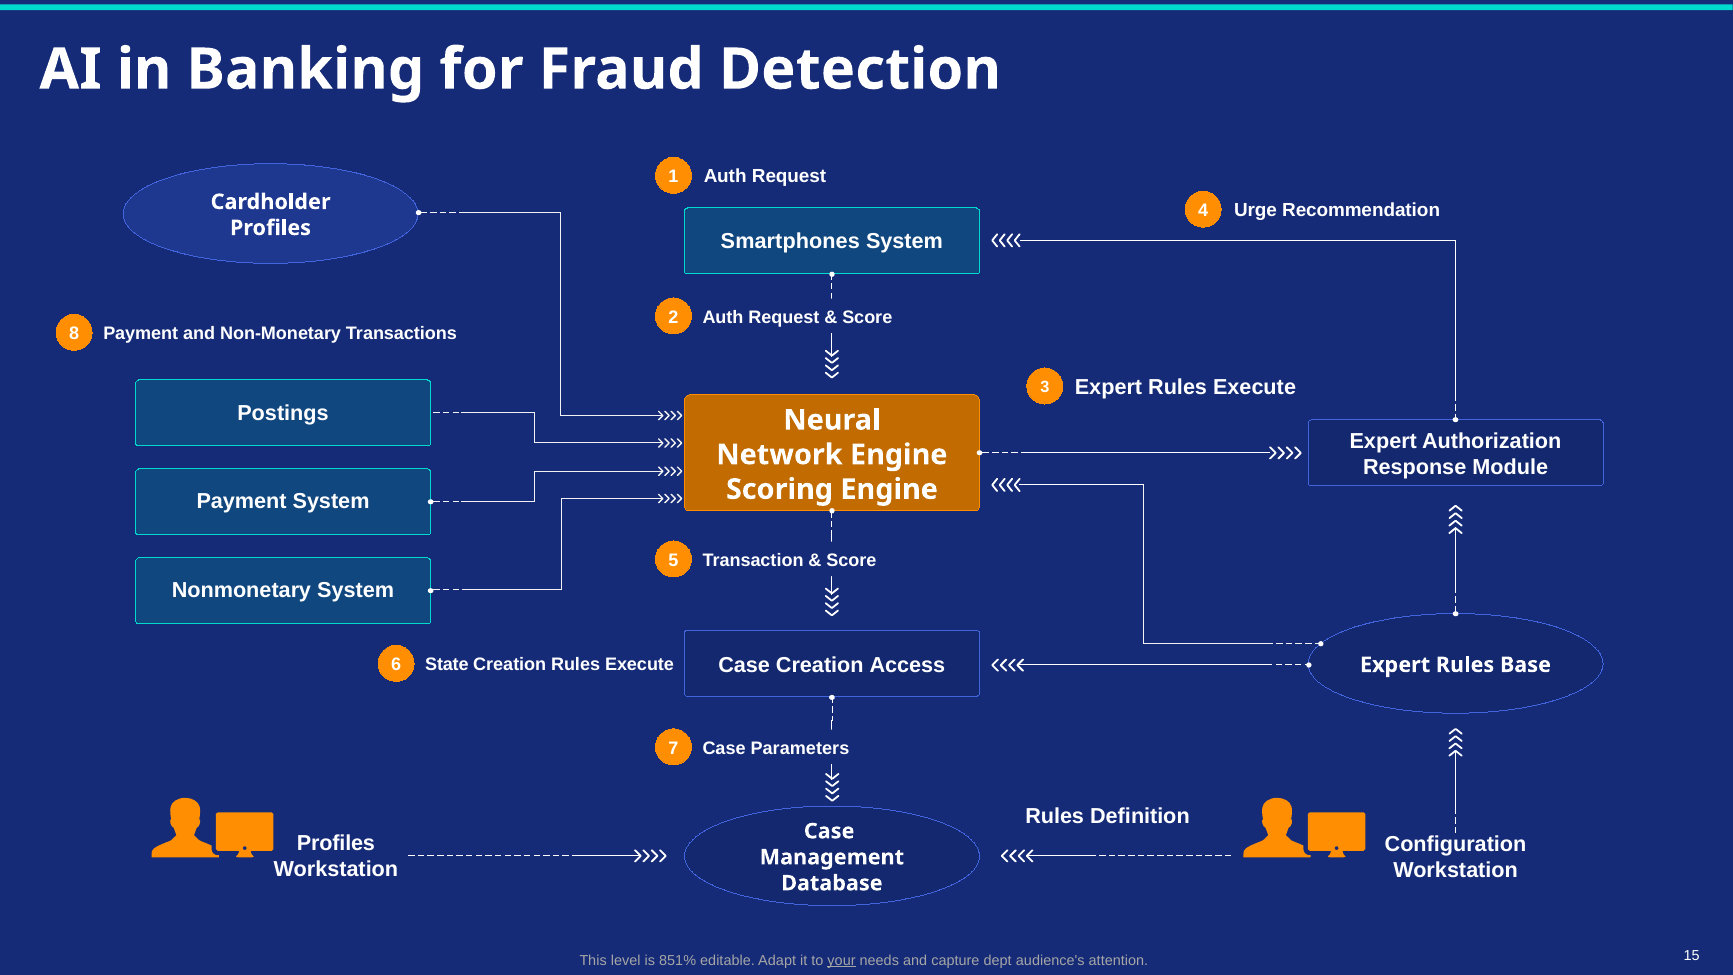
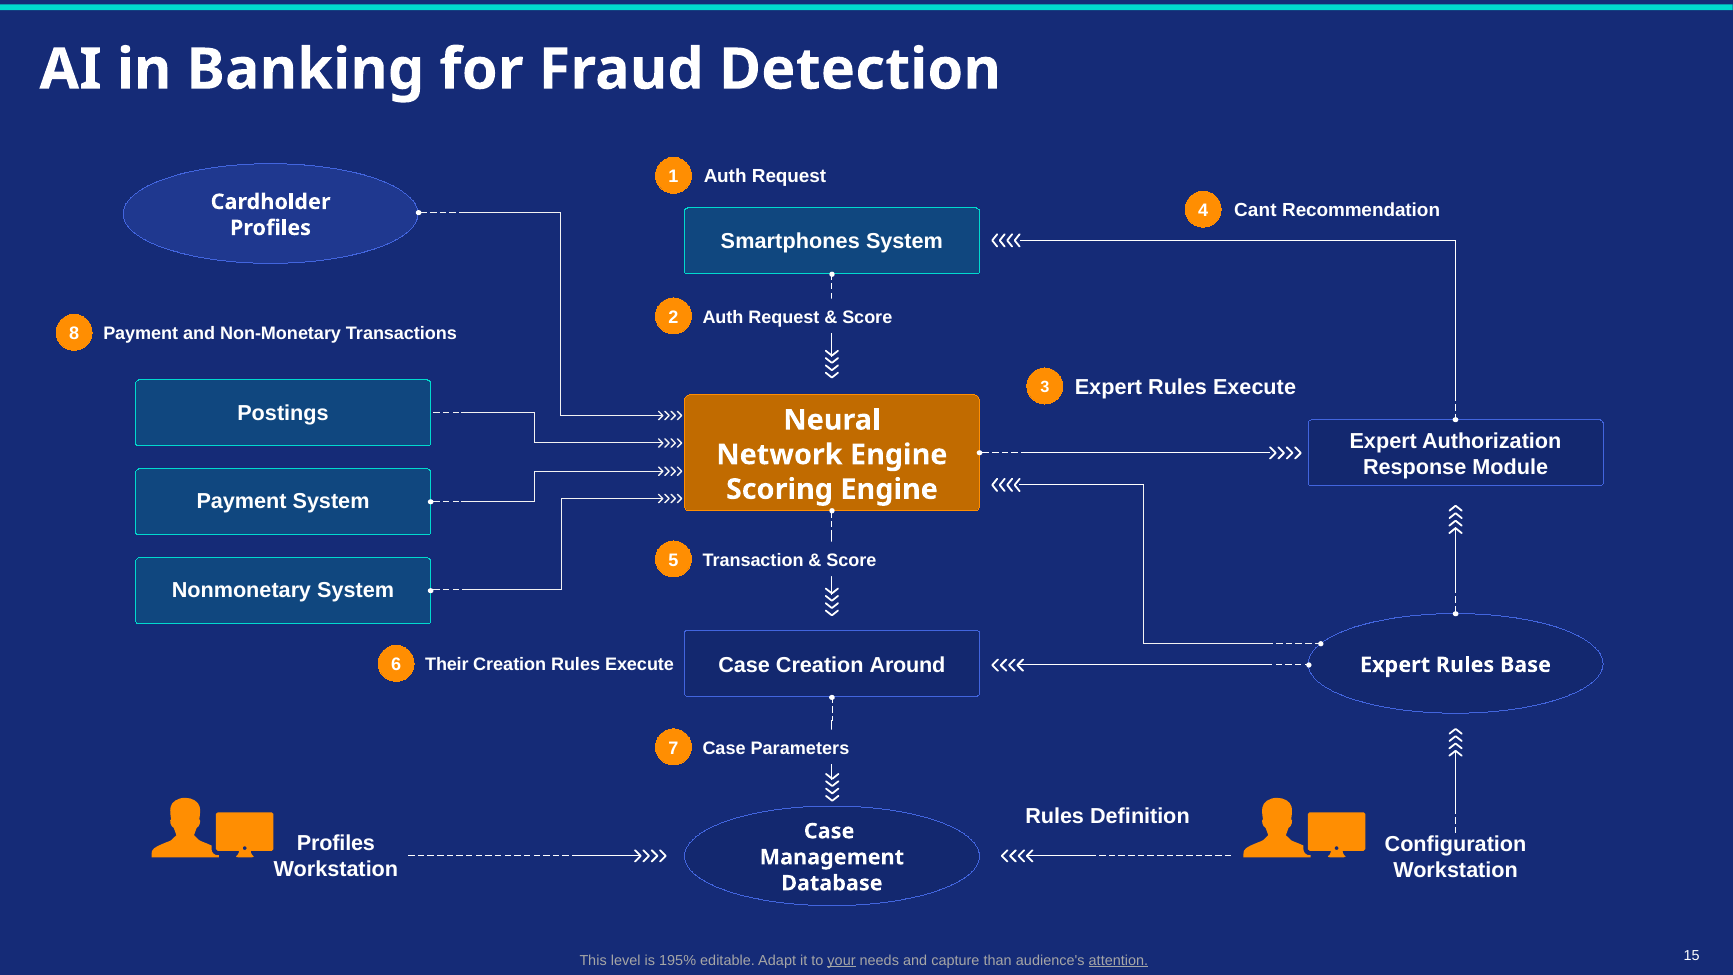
Urge: Urge -> Cant (1255, 210)
Access: Access -> Around (908, 665)
State: State -> Their (447, 664)
851%: 851% -> 195% (678, 960)
dept: dept -> than (998, 960)
attention underline: none -> present (1118, 960)
